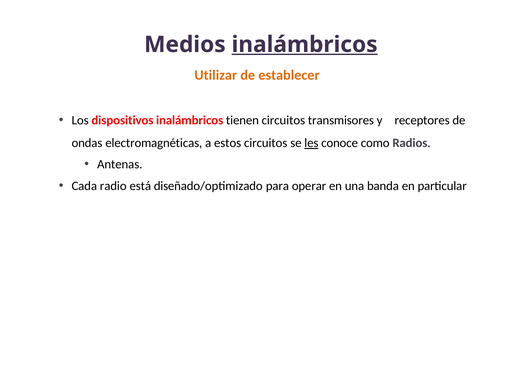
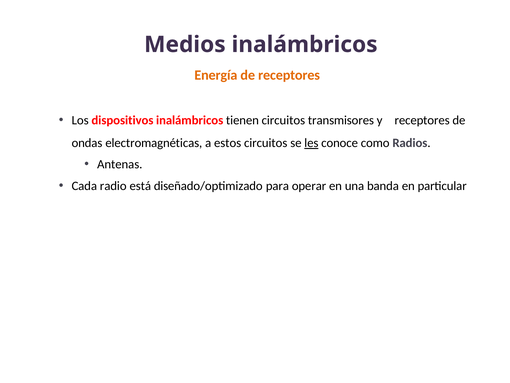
inalámbricos underline: present -> none (305, 44)
Utilizar: Utilizar -> Energía (216, 75)
de establecer: establecer -> receptores (289, 75)
